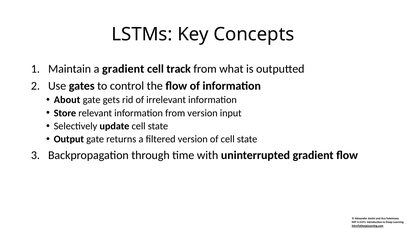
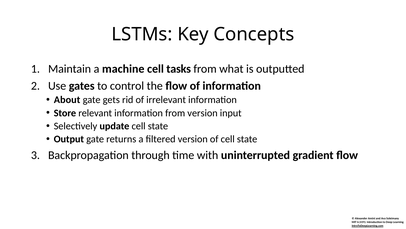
a gradient: gradient -> machine (123, 69)
track: track -> tasks (179, 69)
